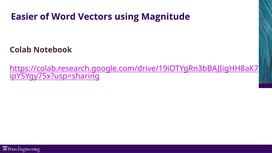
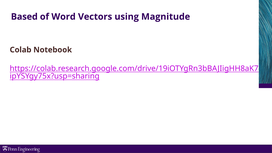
Easier: Easier -> Based (24, 17)
